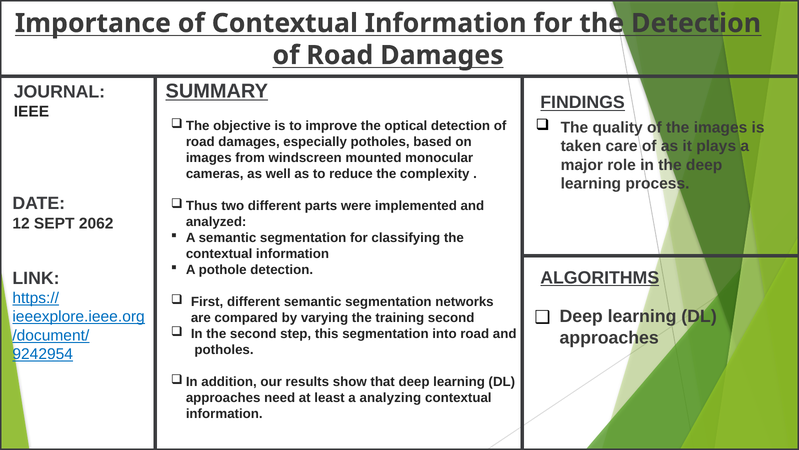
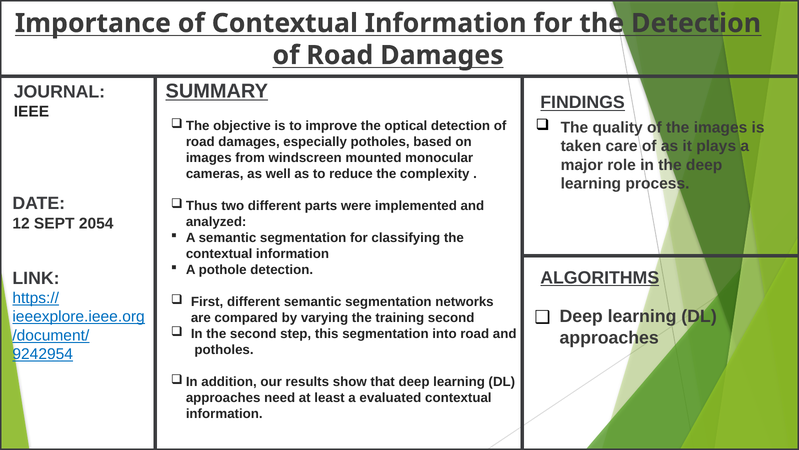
2062: 2062 -> 2054 (96, 223)
analyzing: analyzing -> evaluated (390, 398)
